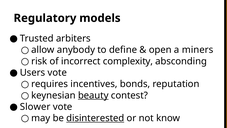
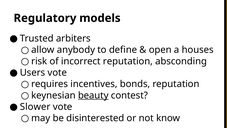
miners: miners -> houses (198, 50)
incorrect complexity: complexity -> reputation (128, 61)
disinterested underline: present -> none (95, 118)
